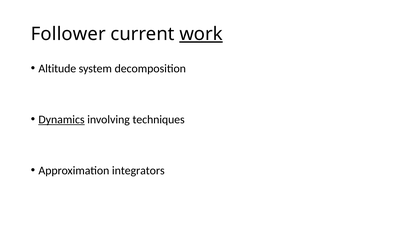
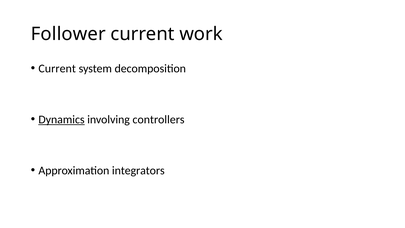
work underline: present -> none (201, 34)
Altitude: Altitude -> Current (57, 68)
techniques: techniques -> controllers (159, 119)
